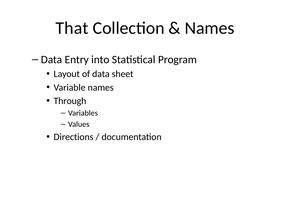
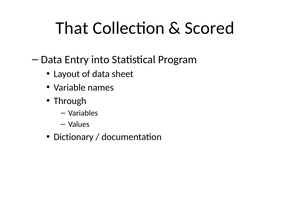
Names: Names -> Scored (209, 28)
Directions: Directions -> Dictionary (74, 137)
